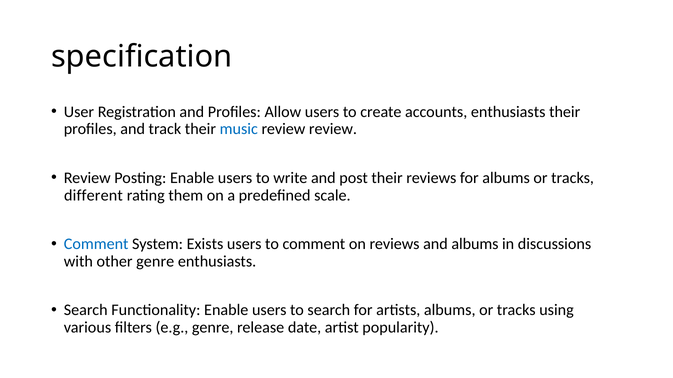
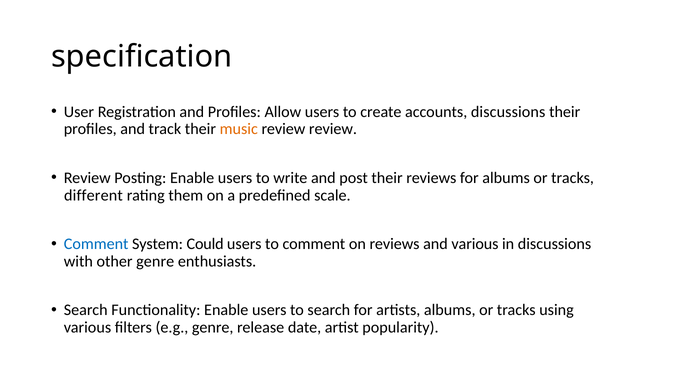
accounts enthusiasts: enthusiasts -> discussions (508, 112)
music colour: blue -> orange (239, 129)
Exists: Exists -> Could (205, 244)
and albums: albums -> various (475, 244)
